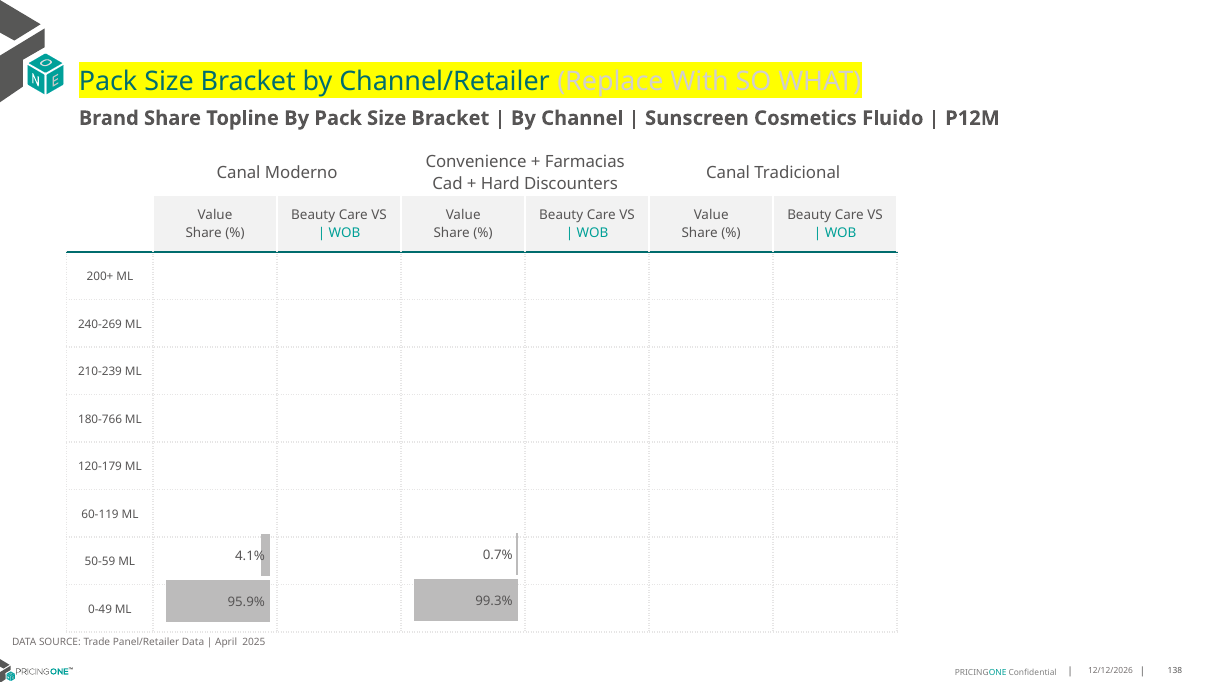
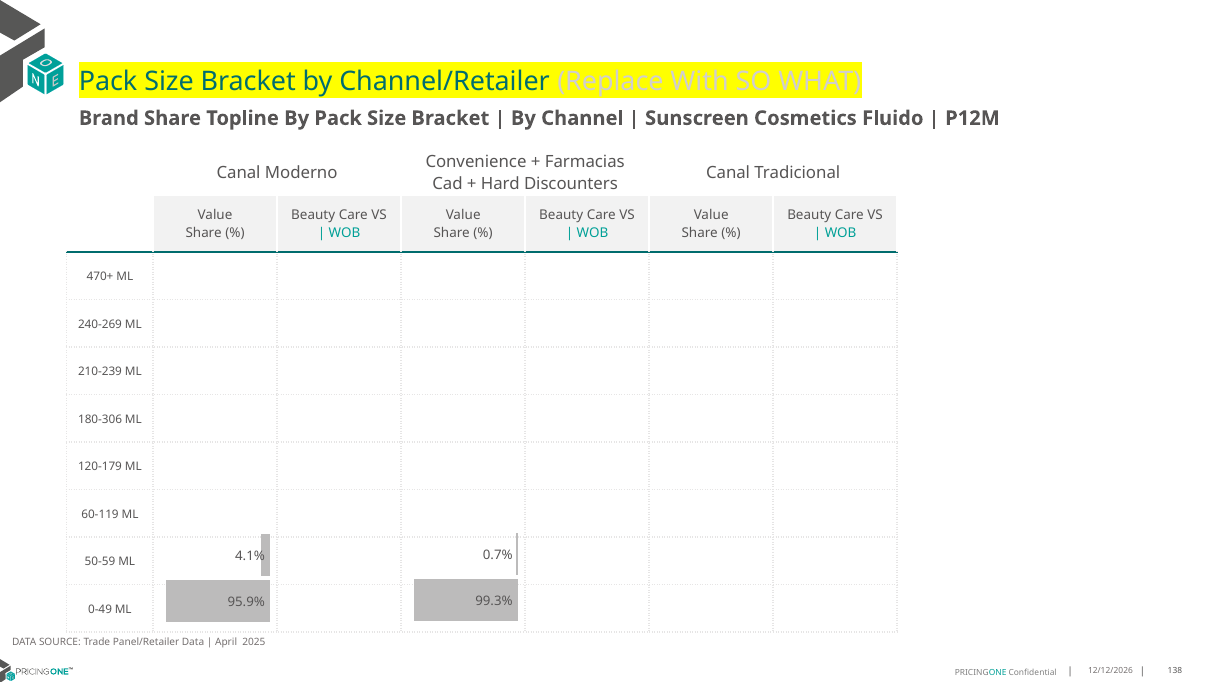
200+: 200+ -> 470+ (100, 277)
180-766: 180-766 -> 180-306 (100, 419)
